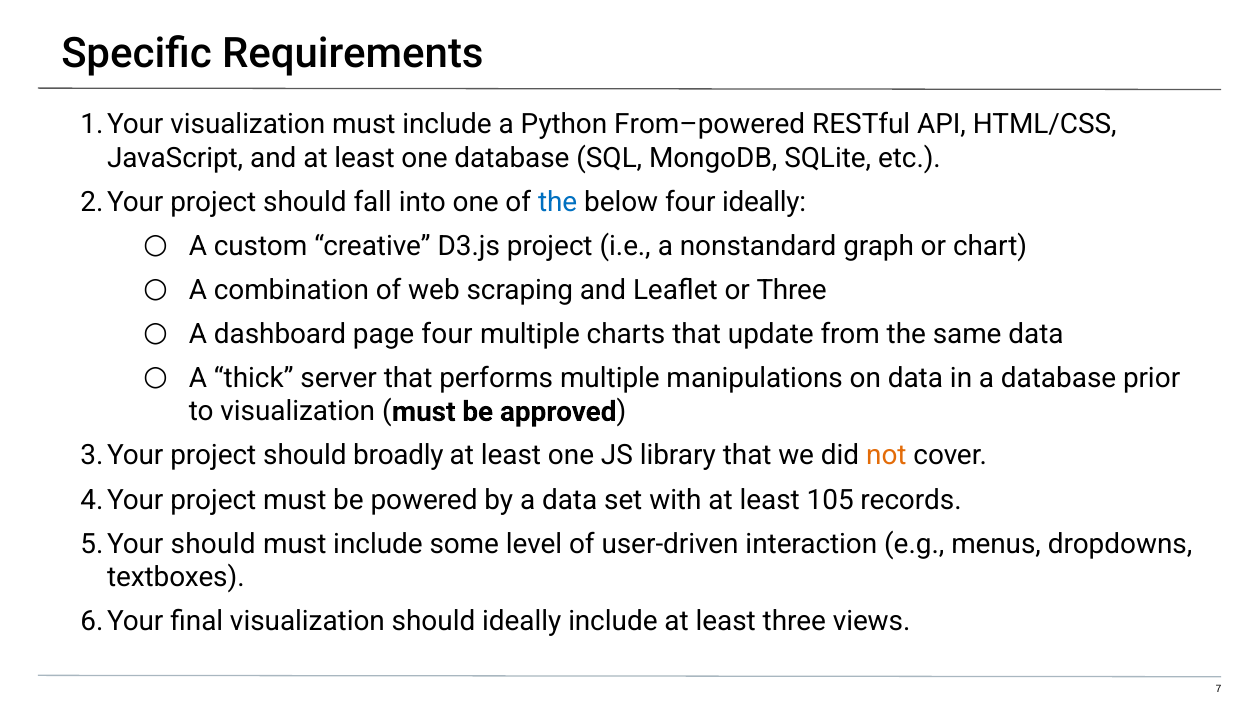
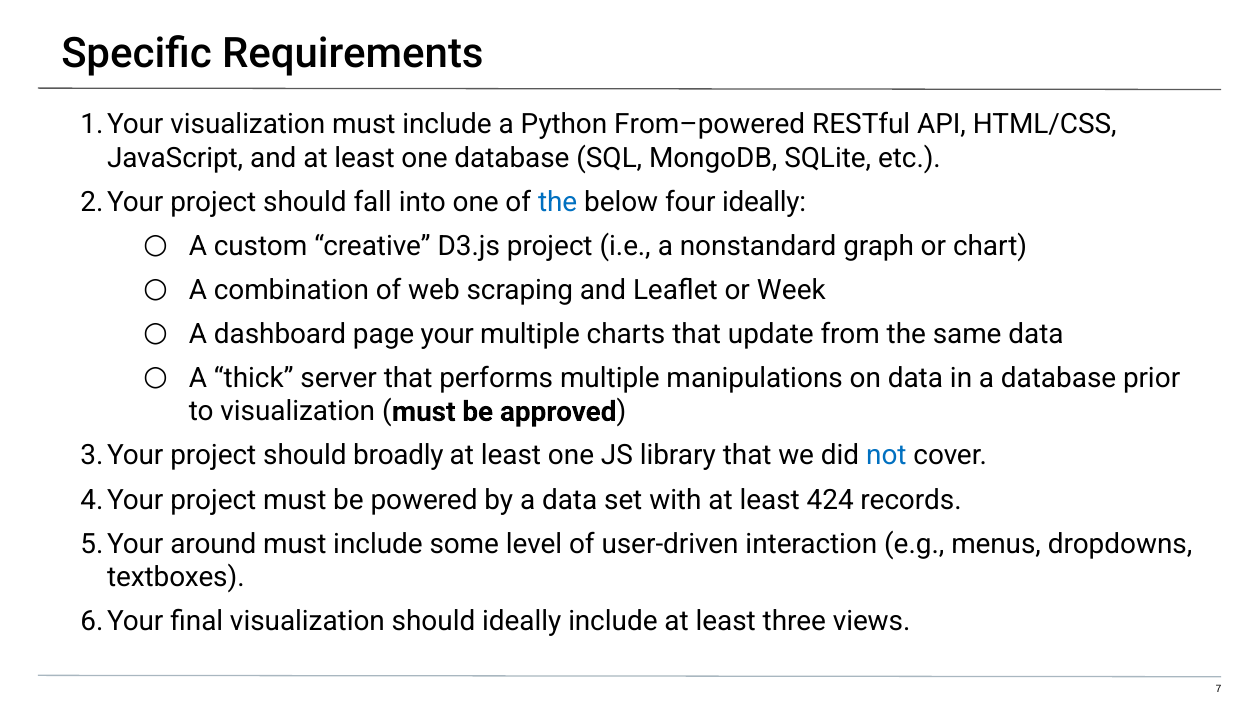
or Three: Three -> Week (791, 290)
page four: four -> your (447, 334)
not colour: orange -> blue (886, 456)
105: 105 -> 424 (830, 500)
should: should -> around (213, 544)
